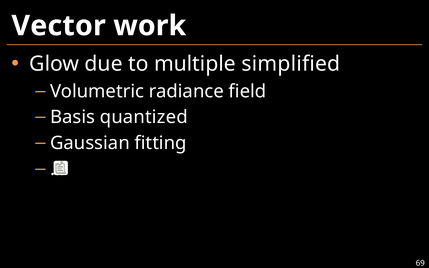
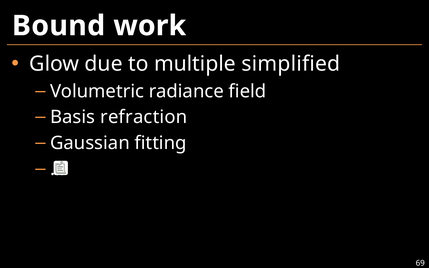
Vector: Vector -> Bound (59, 26)
quantized: quantized -> refraction (144, 117)
